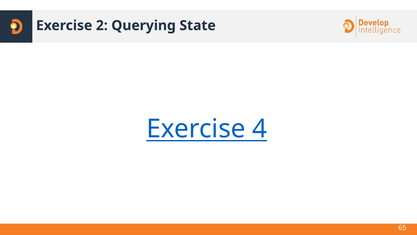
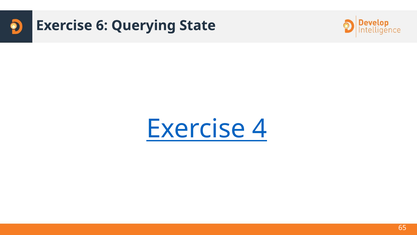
2: 2 -> 6 (102, 25)
